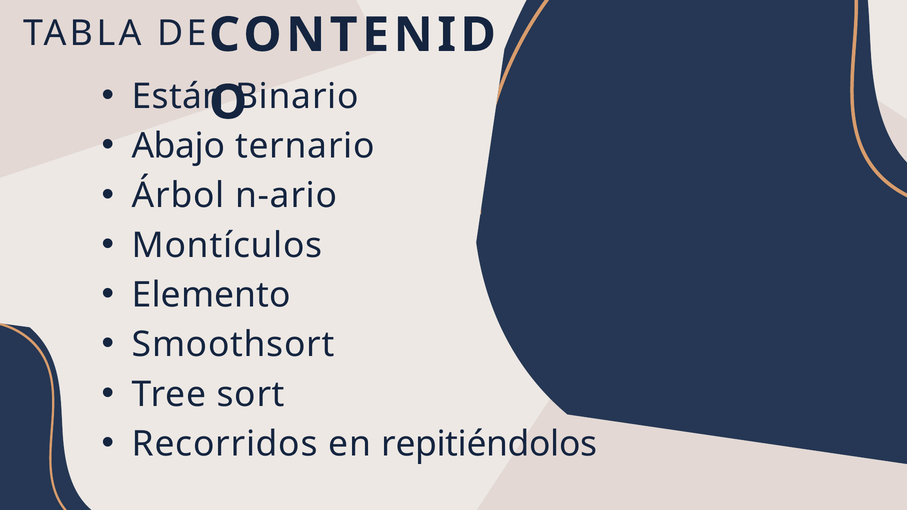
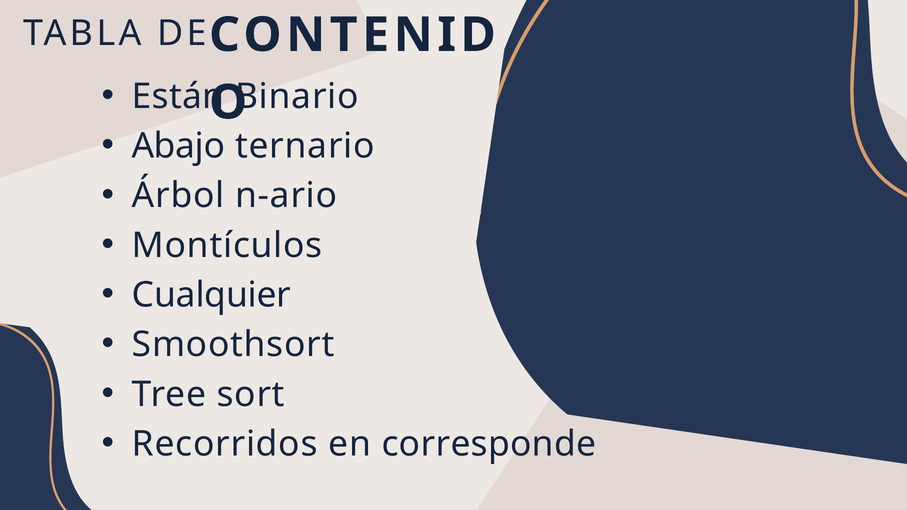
Elemento: Elemento -> Cualquier (212, 295)
repitiéndolos: repitiéndolos -> corresponde (489, 444)
